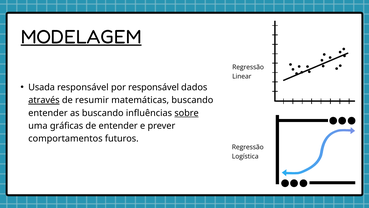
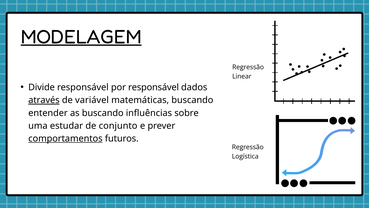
Usada: Usada -> Divide (42, 87)
resumir: resumir -> variável (92, 100)
sobre underline: present -> none (187, 113)
gráficas: gráficas -> estudar (67, 126)
de entender: entender -> conjunto (118, 126)
comportamentos underline: none -> present (65, 138)
